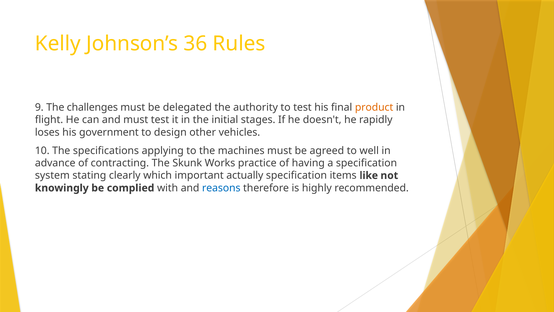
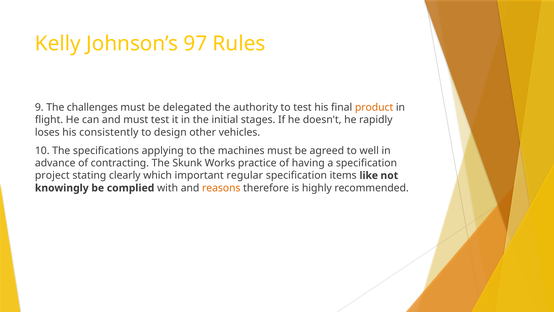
36: 36 -> 97 (195, 44)
government: government -> consistently (109, 132)
system: system -> project (52, 175)
actually: actually -> regular (245, 175)
reasons colour: blue -> orange (221, 188)
